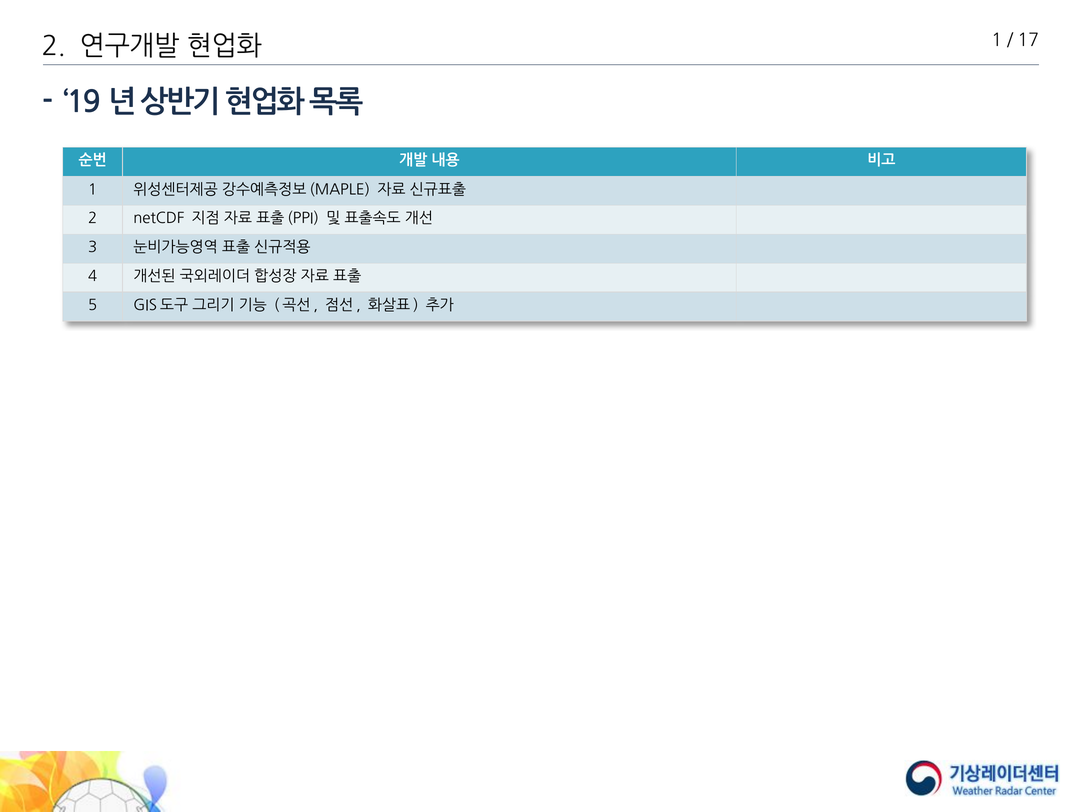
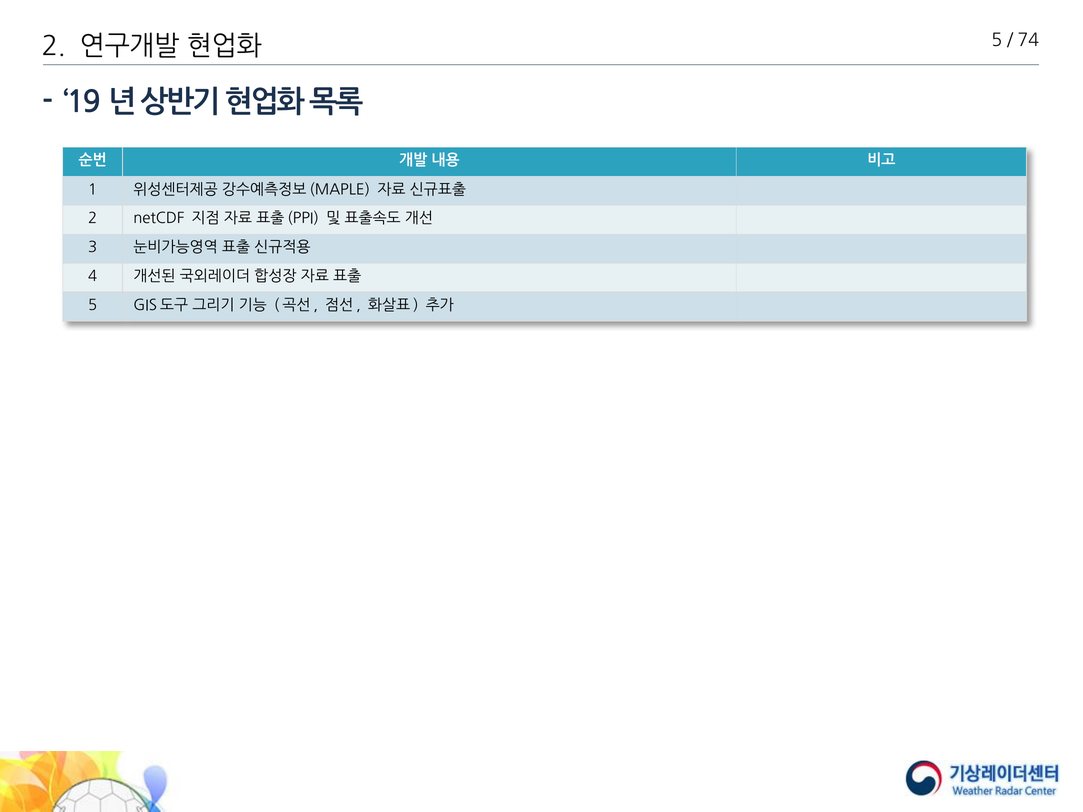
1: 1 -> 5 (997, 40)
17: 17 -> 74 (1028, 40)
